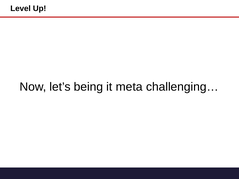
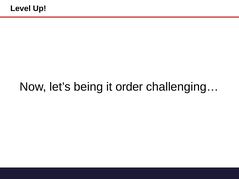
meta: meta -> order (129, 87)
